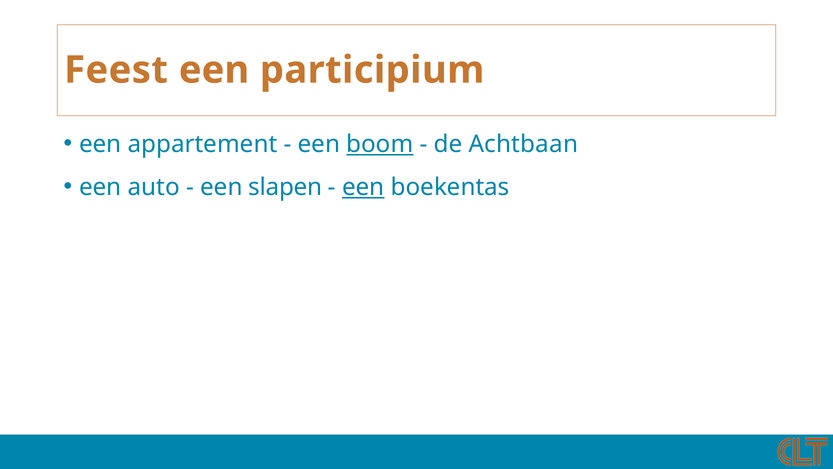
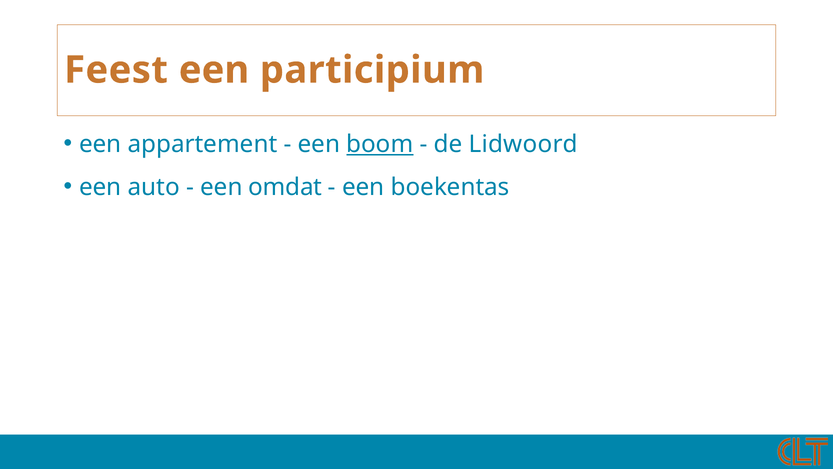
Achtbaan: Achtbaan -> Lidwoord (523, 144)
slapen: slapen -> omdat (285, 187)
een underline: present -> none (363, 187)
